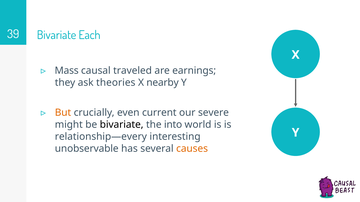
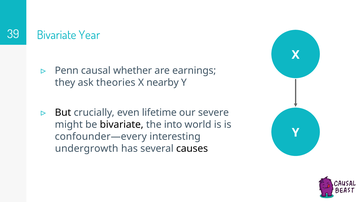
Each: Each -> Year (89, 35)
Mass: Mass -> Penn (67, 71)
traveled: traveled -> whether (133, 71)
But colour: orange -> black (63, 113)
current: current -> lifetime (159, 113)
relationship—every: relationship—every -> confounder—every (101, 137)
unobservable: unobservable -> undergrowth (87, 149)
causes colour: orange -> black (192, 149)
